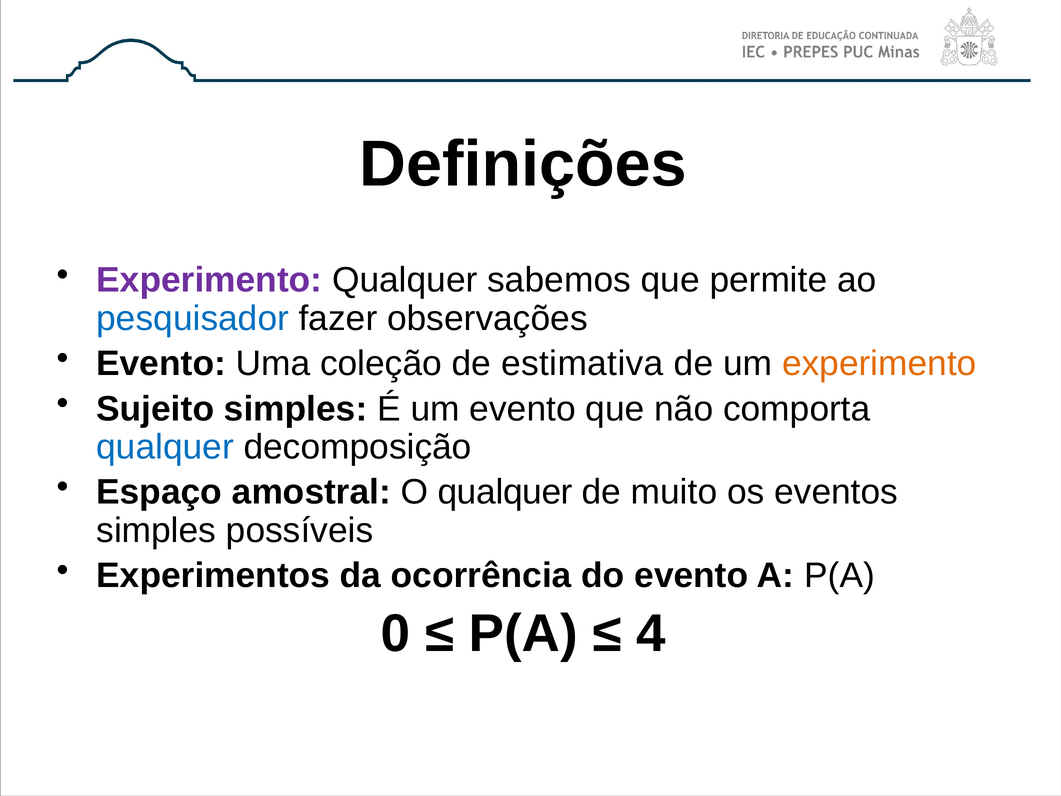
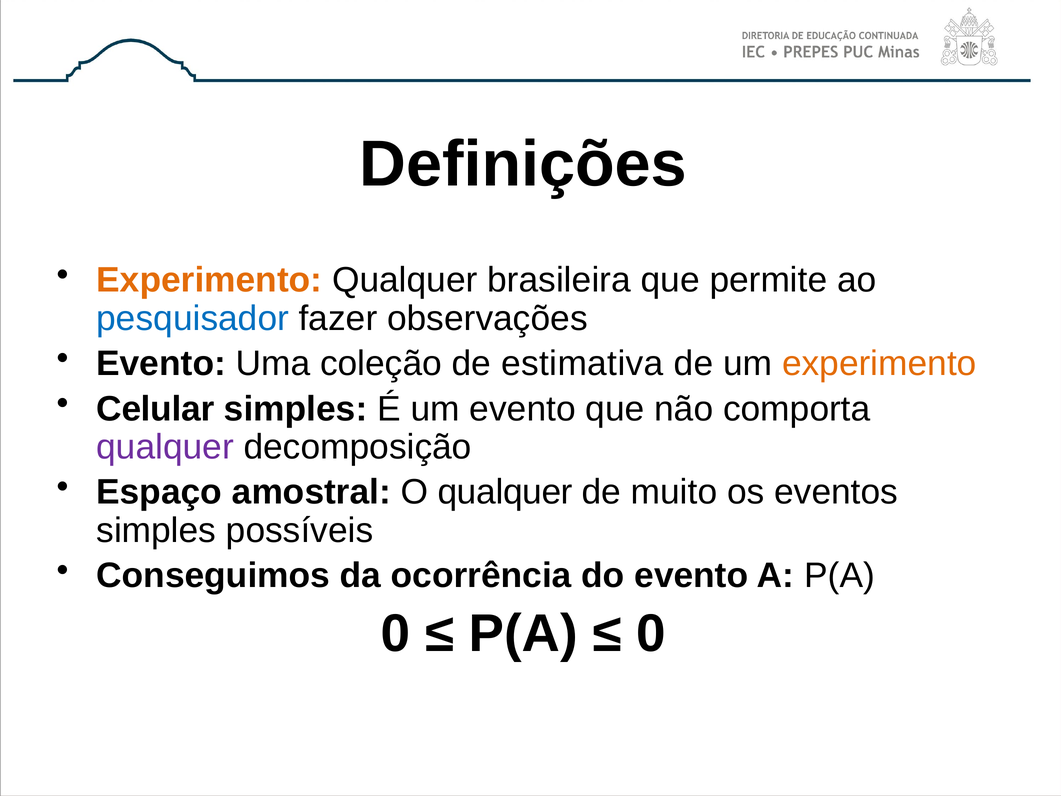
Experimento colour: purple -> orange (209, 280)
sabemos: sabemos -> brasileira (559, 280)
Sujeito: Sujeito -> Celular (155, 409)
qualquer colour: blue -> purple (165, 447)
Experimentos: Experimentos -> Conseguimos (213, 576)
4: 4 -> 0 (651, 634)
